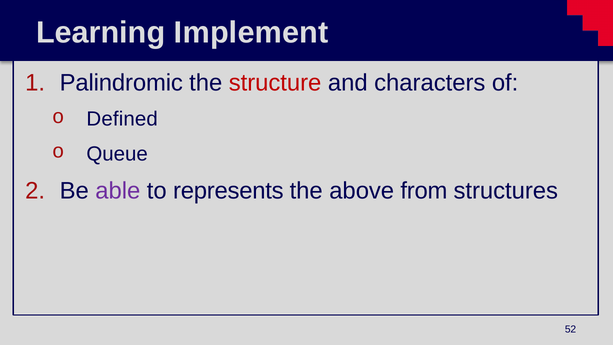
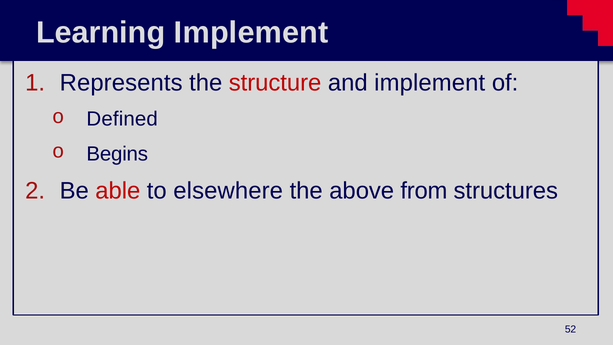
Palindromic: Palindromic -> Represents (121, 83)
and characters: characters -> implement (430, 83)
Queue: Queue -> Begins (117, 154)
able colour: purple -> red (118, 191)
represents: represents -> elsewhere (228, 191)
